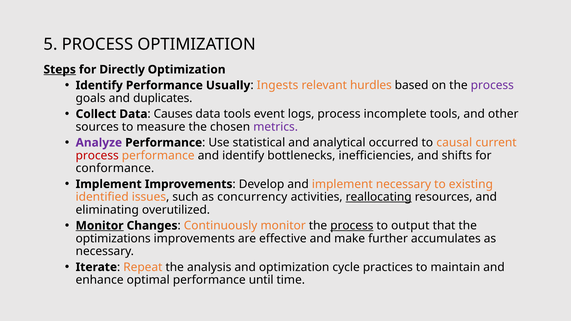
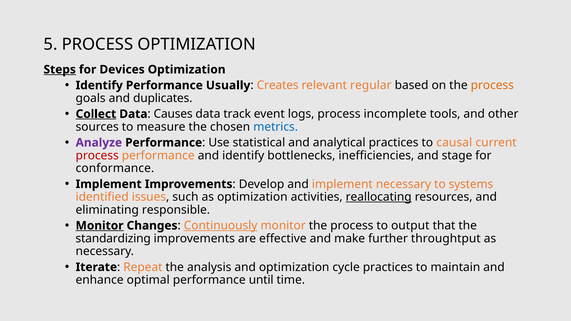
Directly: Directly -> Devices (122, 70)
Ingests: Ingests -> Creates (278, 85)
hurdles: hurdles -> regular (371, 85)
process colour: purple -> orange (492, 85)
Collect underline: none -> present (96, 114)
data tools: tools -> track (237, 114)
metrics colour: purple -> blue (276, 127)
analytical occurred: occurred -> practices (394, 143)
shifts: shifts -> stage (457, 156)
existing: existing -> systems (471, 184)
as concurrency: concurrency -> optimization (252, 197)
overutilized: overutilized -> responsible (176, 210)
Continuously underline: none -> present (221, 226)
process underline: present -> none (352, 226)
optimizations: optimizations -> standardizing (113, 239)
accumulates: accumulates -> throughtput (446, 239)
